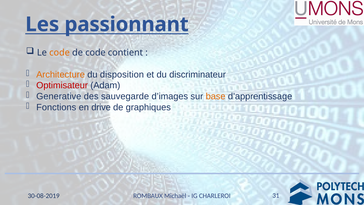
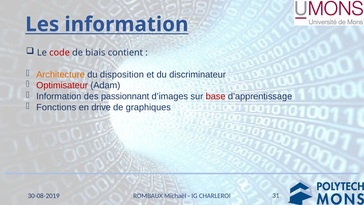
Les passionnant: passionnant -> information (126, 24)
code colour: orange -> red (60, 53)
de code: code -> biais (95, 53)
Generative: Generative -> Information (59, 96)
sauvegarde: sauvegarde -> passionnant (125, 96)
base colour: orange -> red (216, 96)
